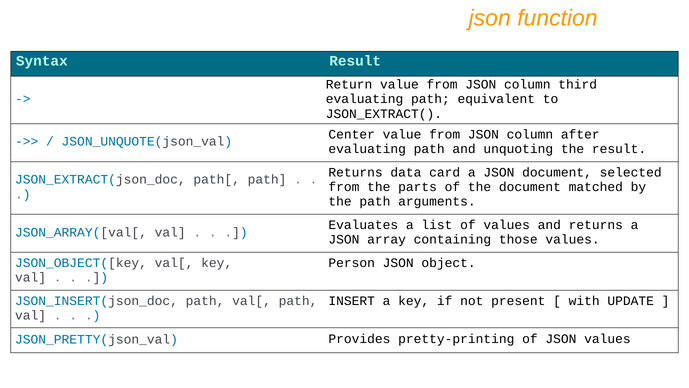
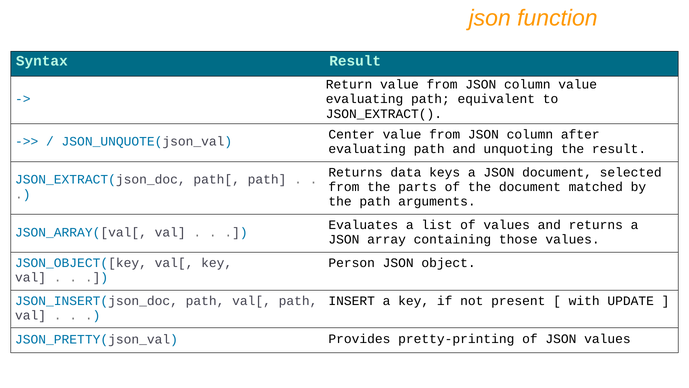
column third: third -> value (578, 84)
card: card -> keys (445, 172)
